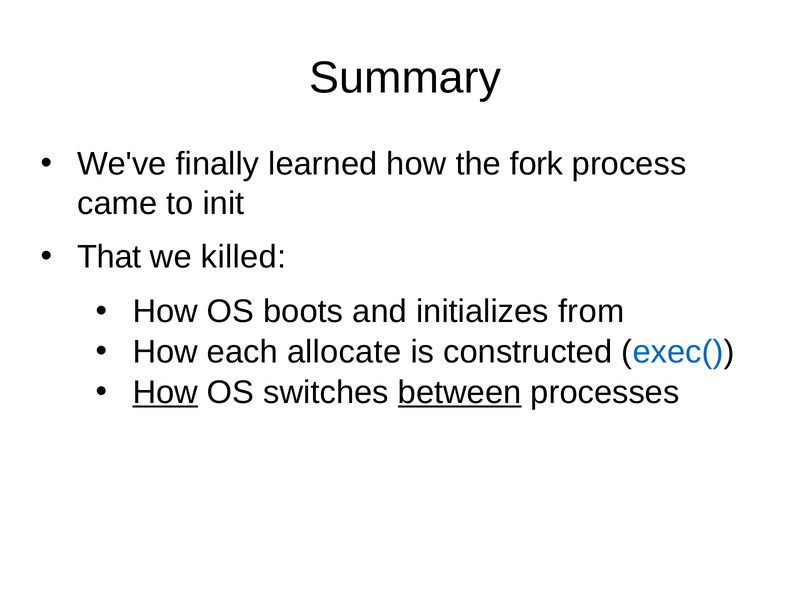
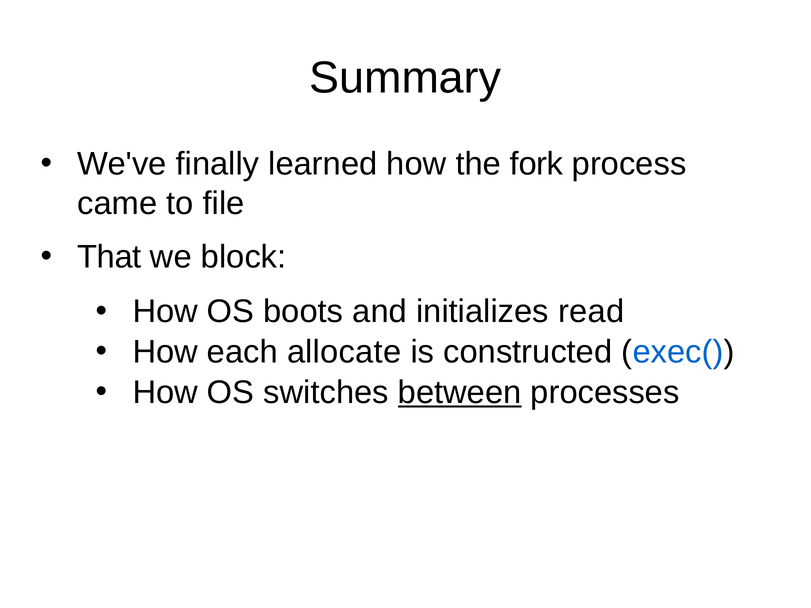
init: init -> file (224, 203)
killed: killed -> block (244, 257)
from: from -> read (591, 312)
How underline: present -> none (165, 392)
